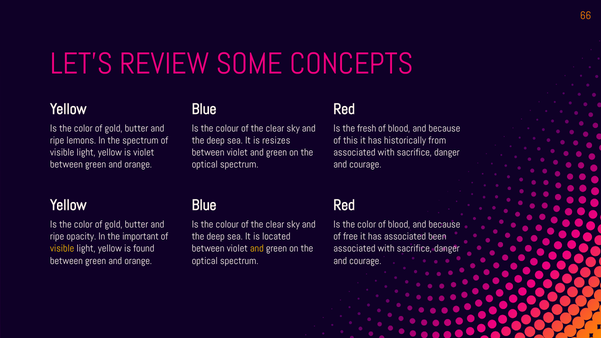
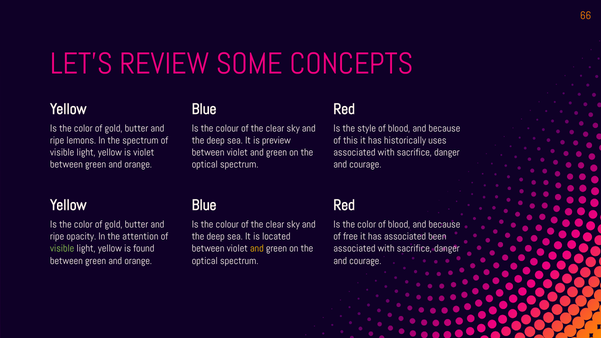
fresh: fresh -> style (367, 129)
resizes: resizes -> preview (276, 141)
from: from -> uses (437, 141)
important: important -> attention (140, 237)
visible colour: yellow -> light green (62, 249)
